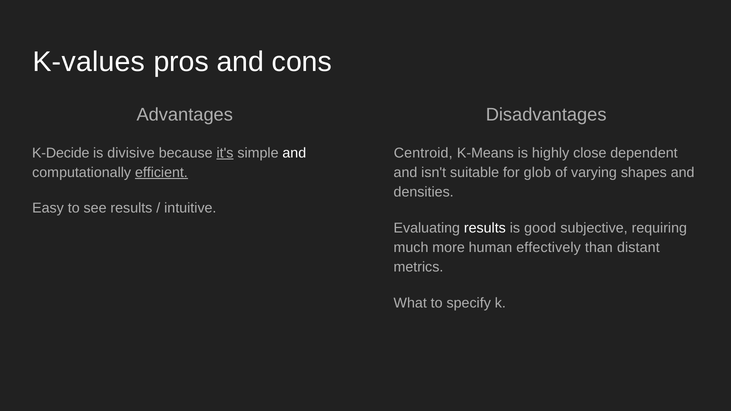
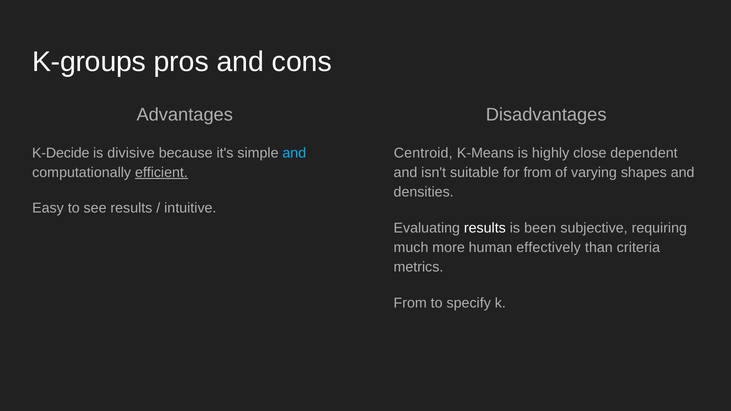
K-values: K-values -> K-groups (89, 62)
it's underline: present -> none (225, 153)
and colour: white -> light blue (294, 153)
for glob: glob -> from (538, 173)
good: good -> been (540, 228)
distant: distant -> criteria (638, 248)
What: What -> From (410, 303)
